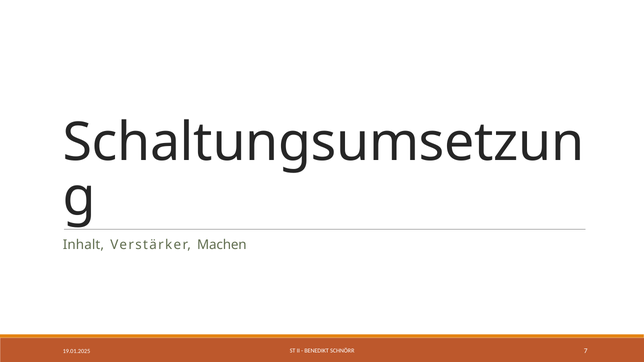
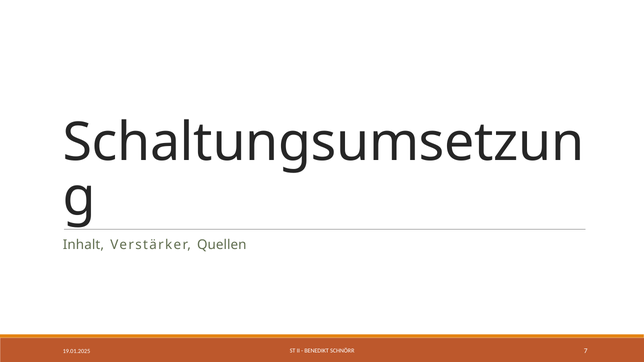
Machen: Machen -> Quellen (222, 245)
